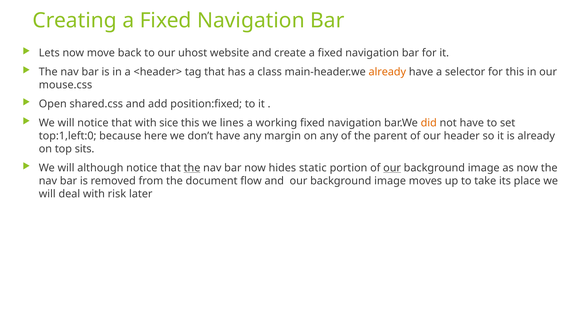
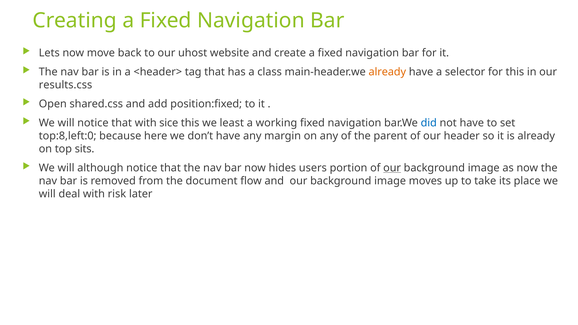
mouse.css: mouse.css -> results.css (66, 85)
lines: lines -> least (232, 123)
did colour: orange -> blue (429, 123)
top:1,left:0: top:1,left:0 -> top:8,left:0 (68, 136)
the underline: present -> none (192, 168)
static: static -> users (313, 168)
